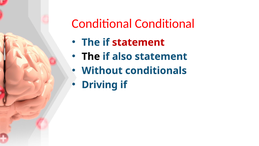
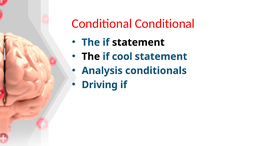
statement colour: red -> black (138, 42)
also: also -> cool (122, 56)
Without: Without -> Analysis (102, 71)
